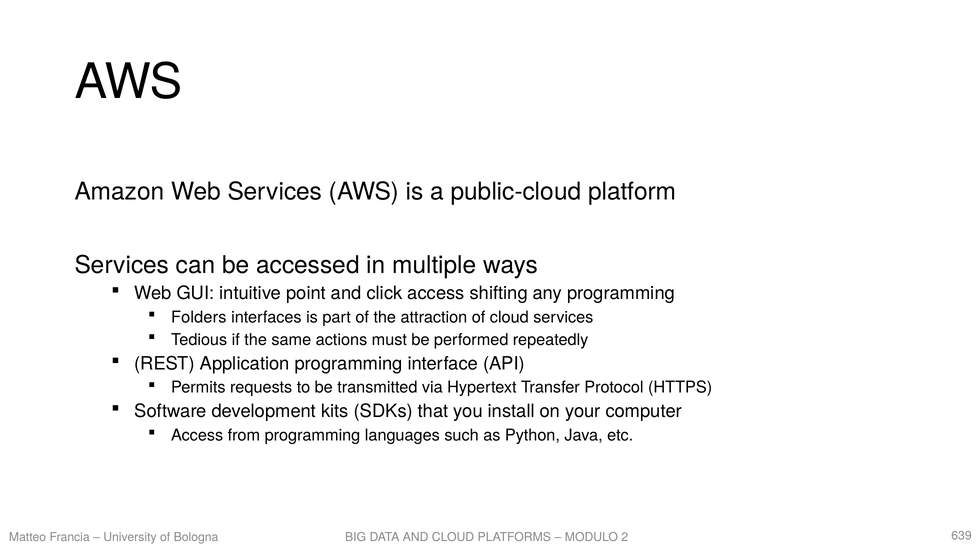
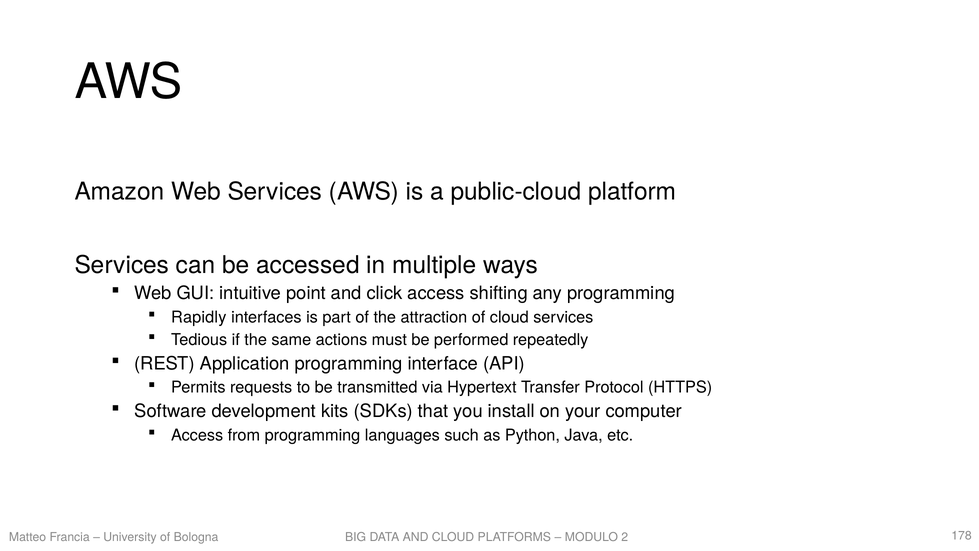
Folders: Folders -> Rapidly (199, 317)
639: 639 -> 178 (962, 535)
